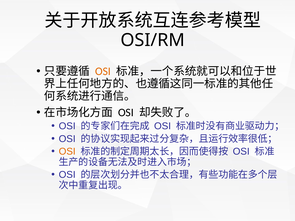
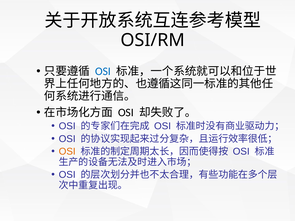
OSI colour: orange -> blue (103, 71)
